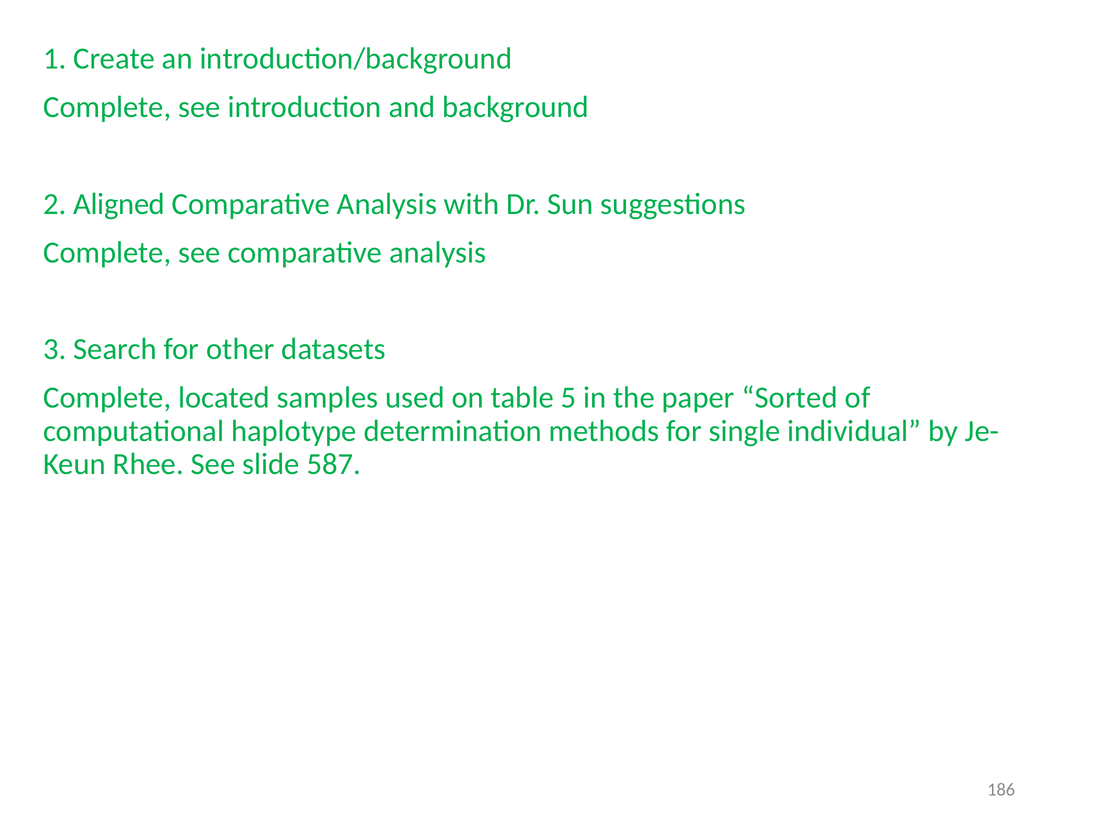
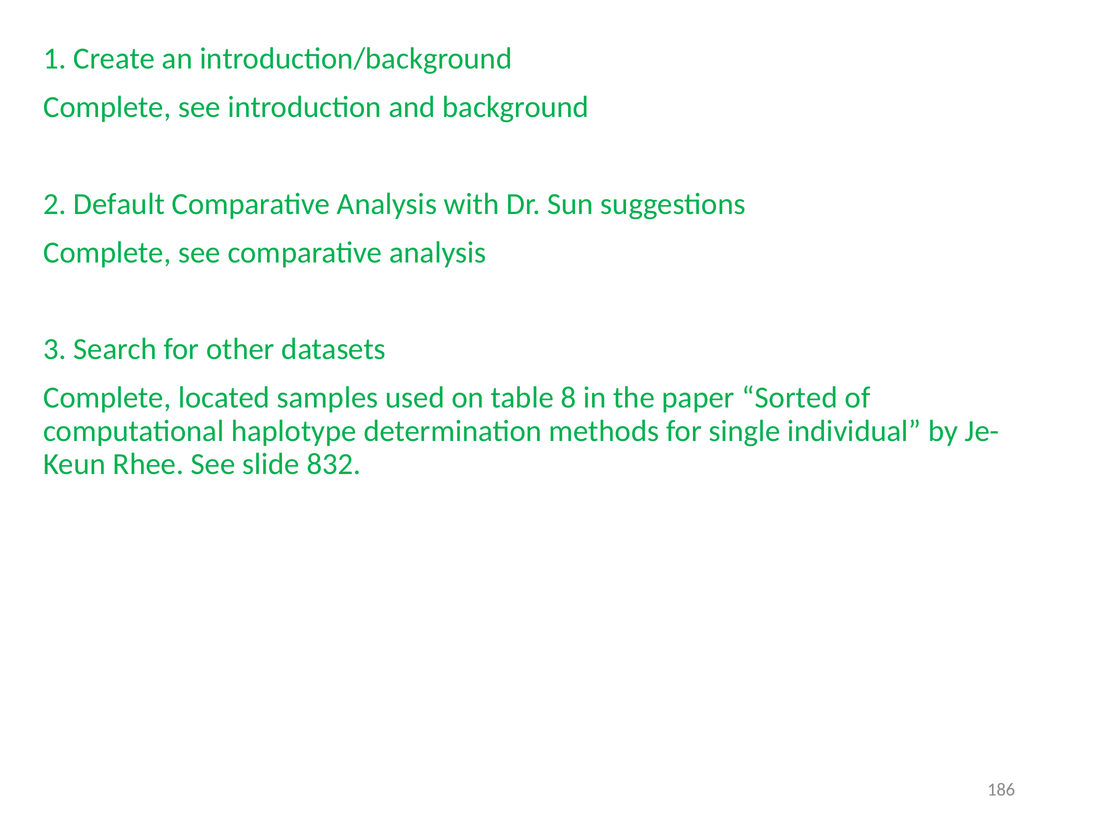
Aligned: Aligned -> Default (119, 204)
5: 5 -> 8 (569, 398)
587: 587 -> 832 (334, 464)
